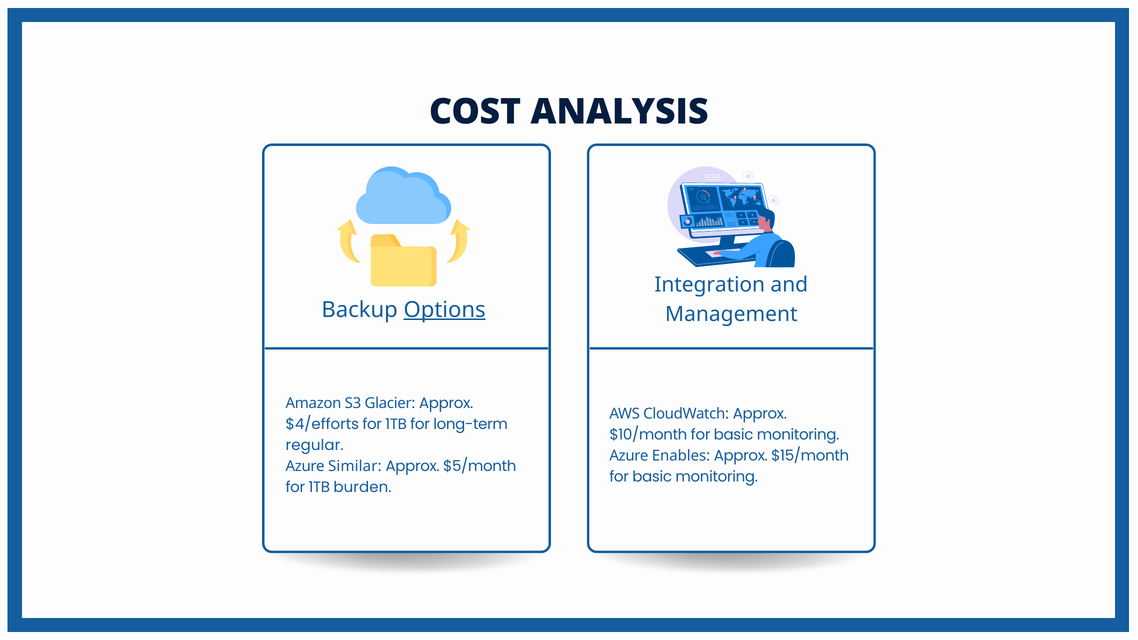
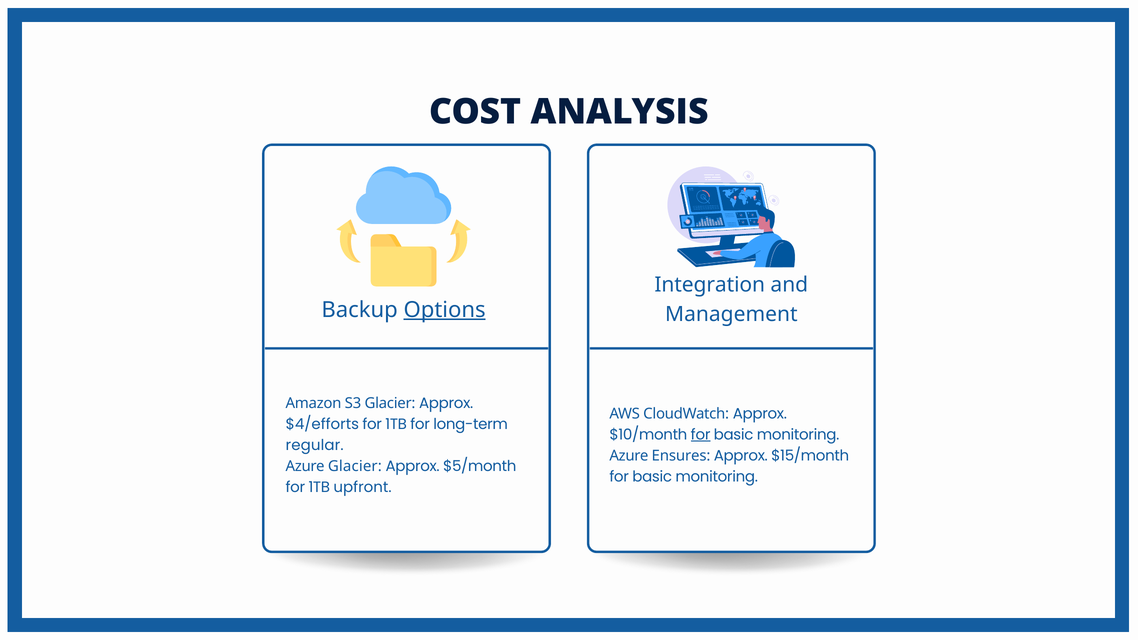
for underline: none -> present (701, 435)
Enables: Enables -> Ensures (681, 456)
Azure Similar: Similar -> Glacier (355, 466)
burden: burden -> upfront (362, 487)
